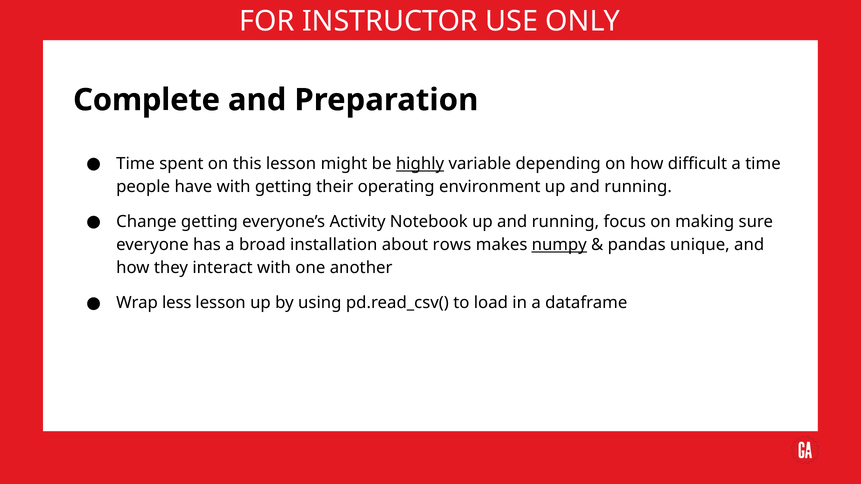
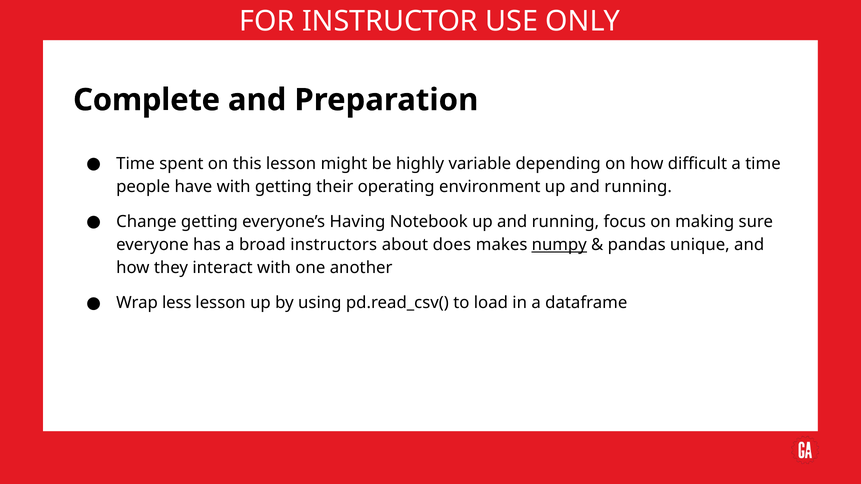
highly underline: present -> none (420, 164)
Activity: Activity -> Having (357, 222)
installation: installation -> instructors (334, 245)
rows: rows -> does (452, 245)
